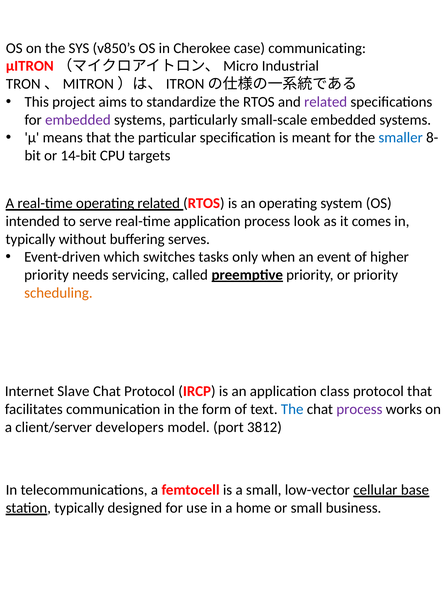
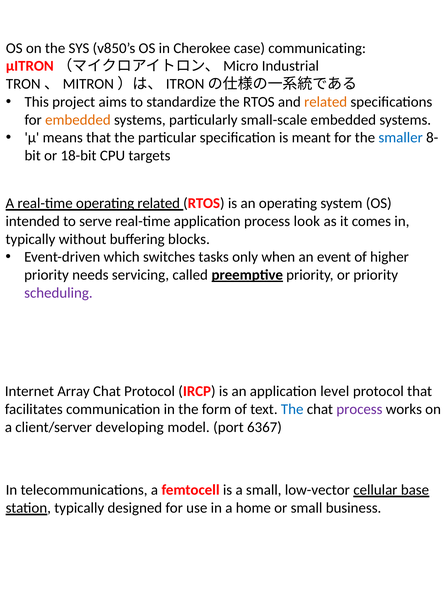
related colour: purple -> orange (326, 102)
embedded colour: purple -> orange (78, 120)
14-bit: 14-bit -> 18-bit (78, 156)
serves: serves -> blocks (189, 239)
scheduling colour: orange -> purple (58, 293)
Slave: Slave -> Array (74, 392)
class: class -> level (335, 392)
developers: developers -> developing (130, 427)
3812: 3812 -> 6367 (264, 427)
